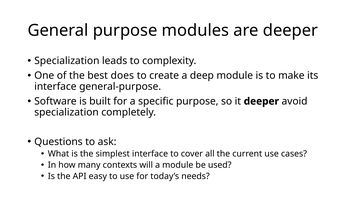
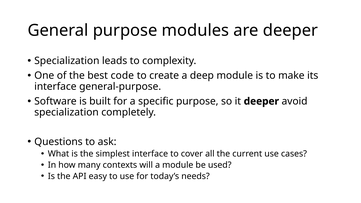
does: does -> code (122, 76)
